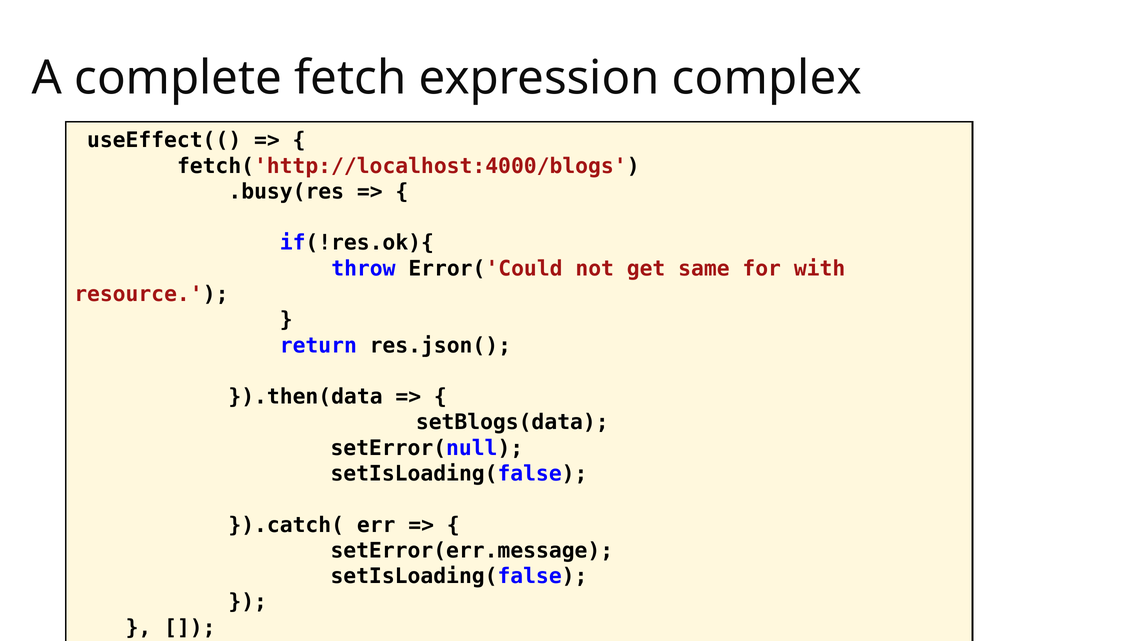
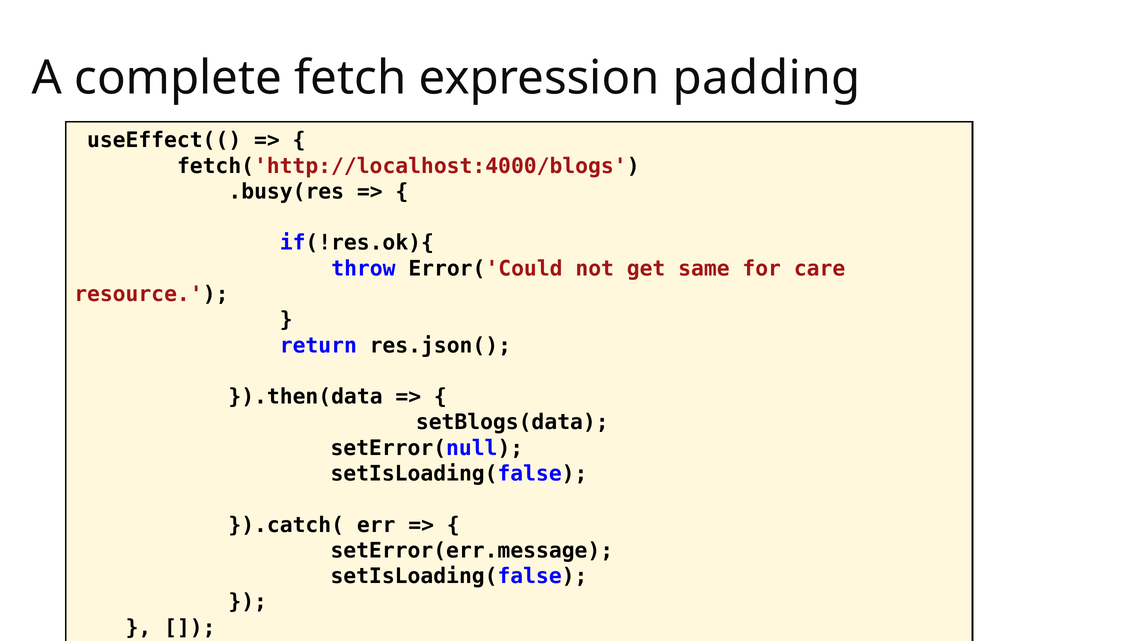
complex: complex -> padding (767, 78)
with: with -> care (820, 268)
